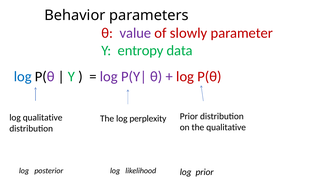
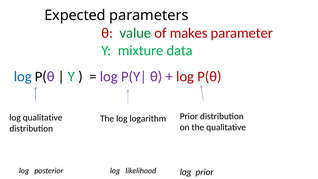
Behavior: Behavior -> Expected (75, 15)
value colour: purple -> green (135, 33)
slowly: slowly -> makes (189, 33)
entropy: entropy -> mixture (141, 50)
perplexity: perplexity -> logarithm (148, 118)
